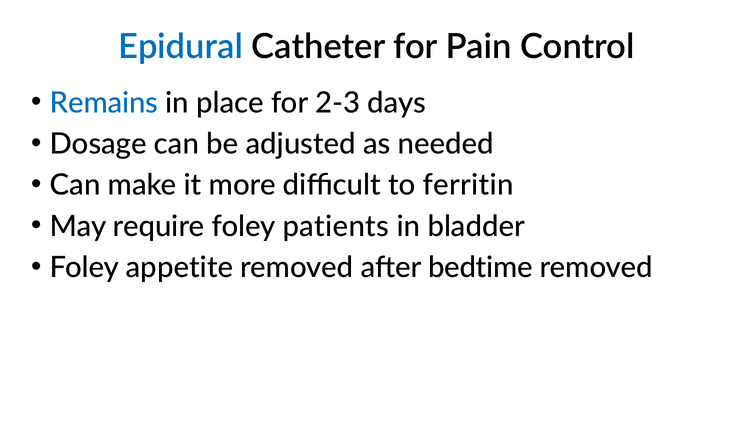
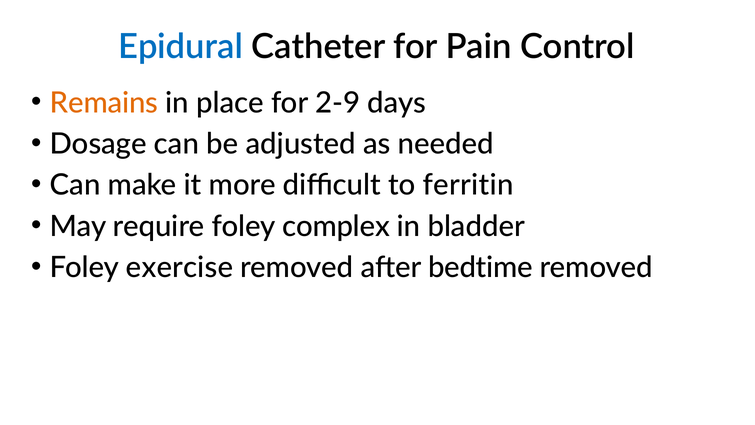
Remains colour: blue -> orange (104, 103)
2-3: 2-3 -> 2-9 (338, 103)
patients: patients -> complex (336, 226)
appetite: appetite -> exercise (180, 267)
